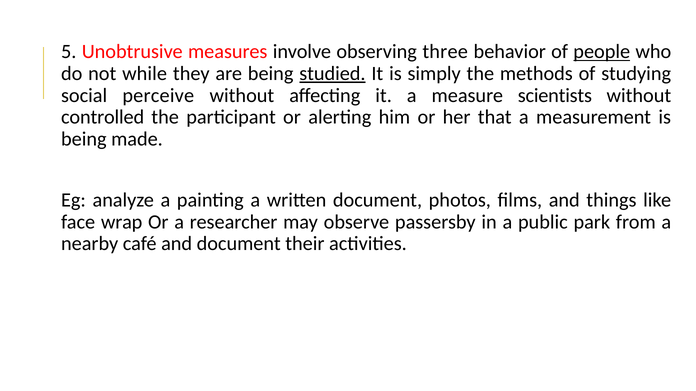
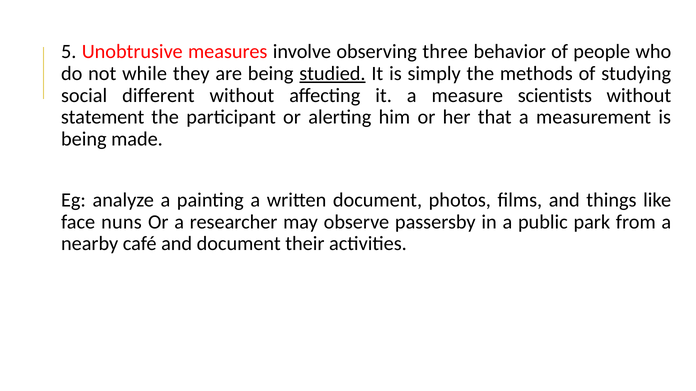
people underline: present -> none (602, 52)
perceive: perceive -> different (158, 95)
controlled: controlled -> statement (103, 117)
wrap: wrap -> nuns (121, 222)
